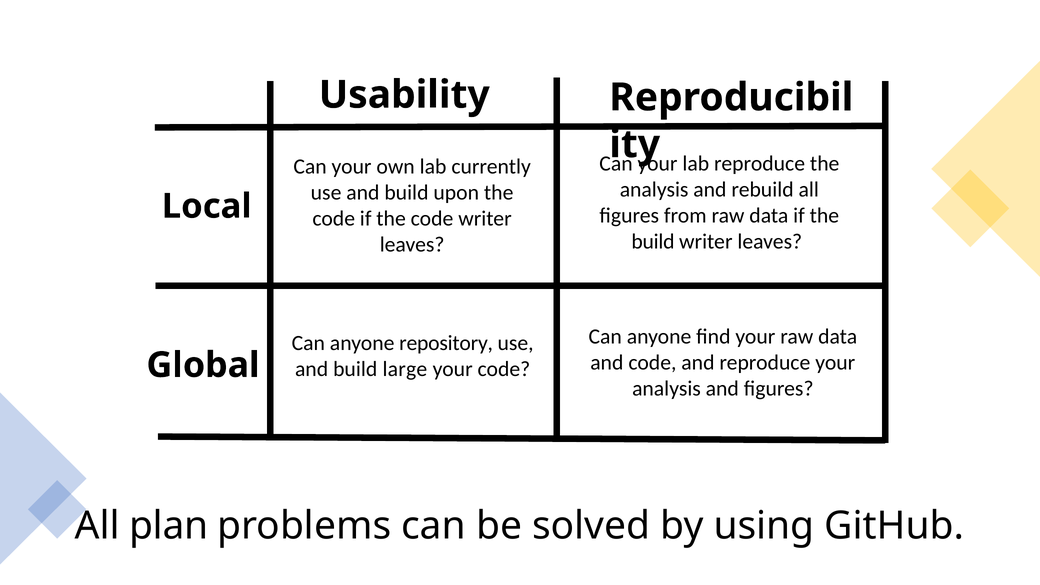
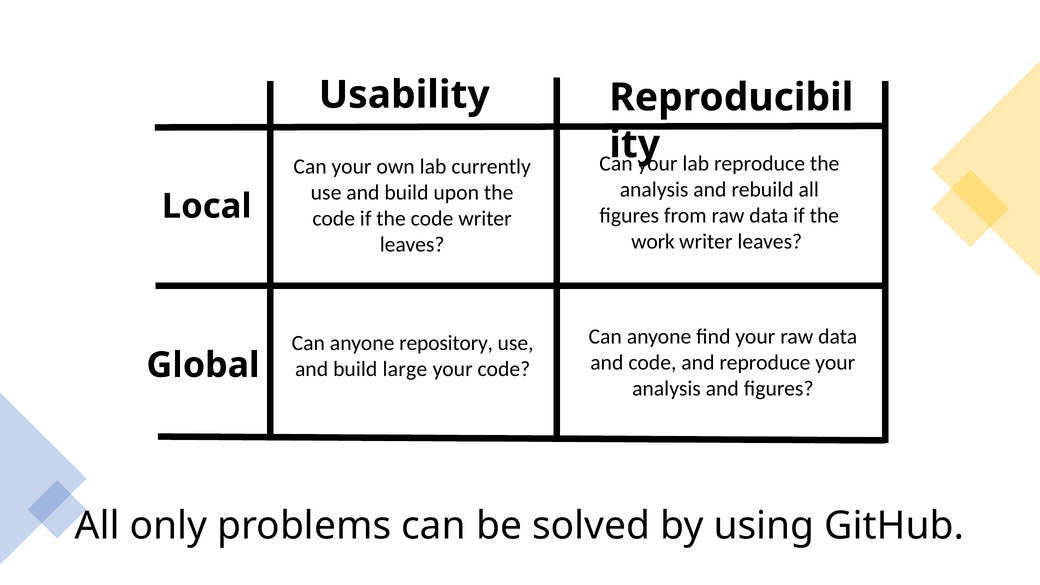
build: build -> work (653, 242)
plan: plan -> only (169, 526)
